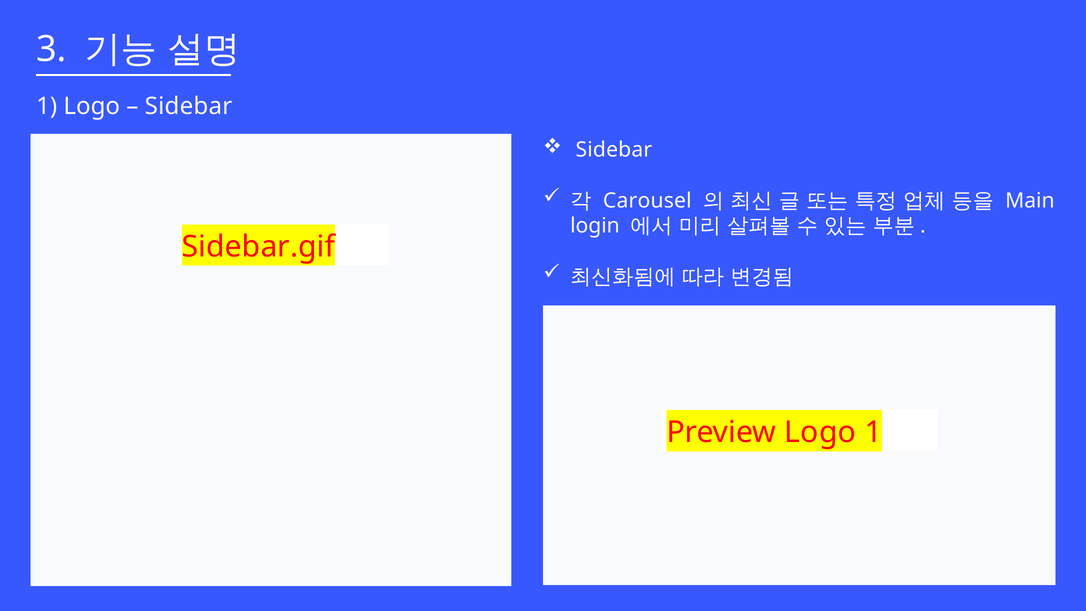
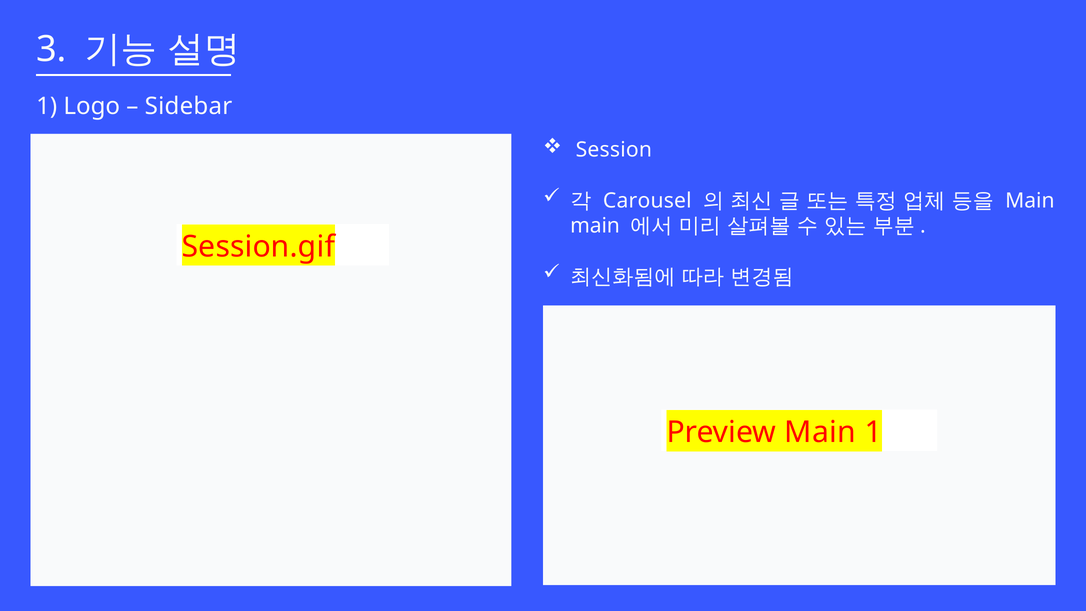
Sidebar: Sidebar -> Session (614, 150)
login: login -> main (595, 226)
Sidebar.gif: Sidebar.gif -> Session.gif (258, 247)
Preview Logo: Logo -> Main (820, 432)
